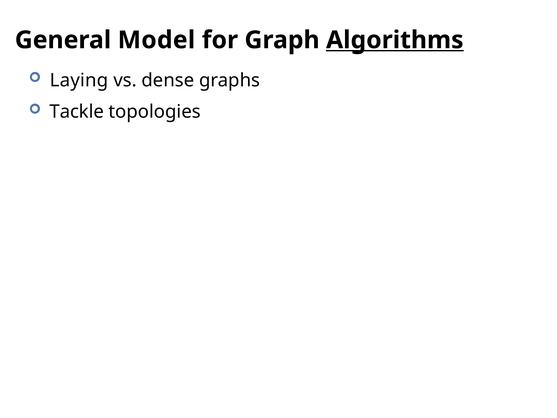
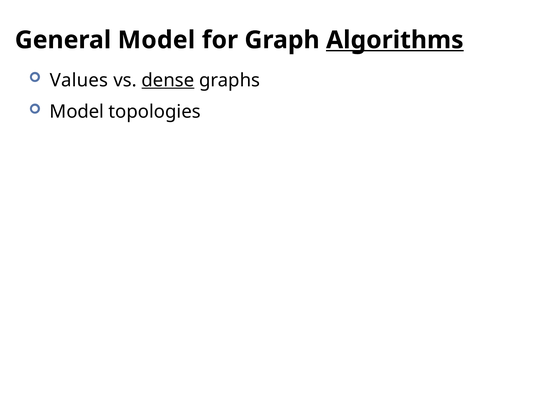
Laying: Laying -> Values (79, 80)
dense underline: none -> present (168, 80)
Tackle: Tackle -> Model (77, 112)
